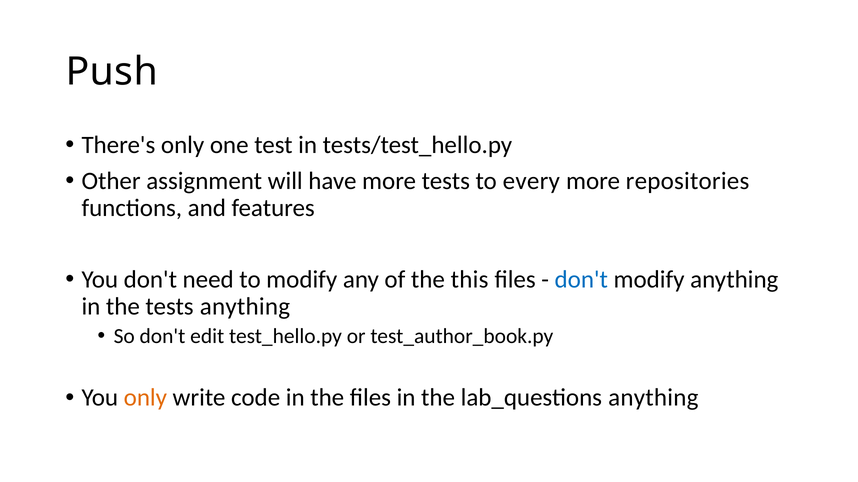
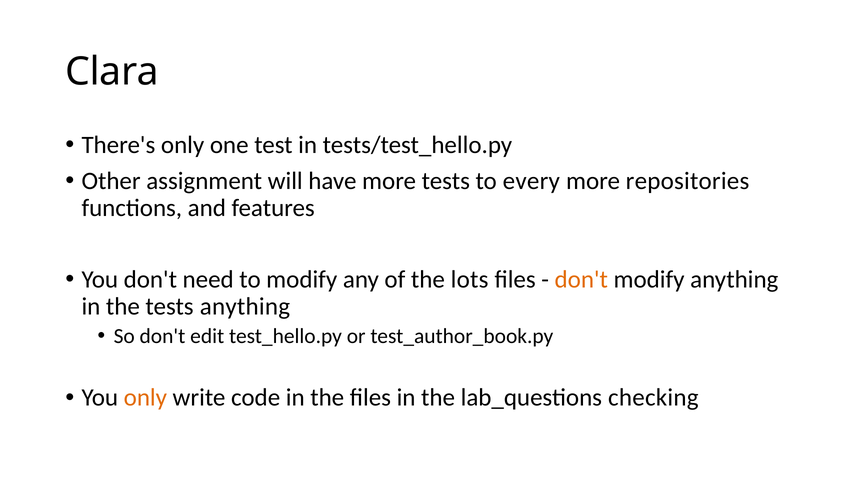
Push: Push -> Clara (112, 72)
this: this -> lots (470, 280)
don't colour: blue -> orange (581, 280)
lab_questions anything: anything -> checking (653, 398)
